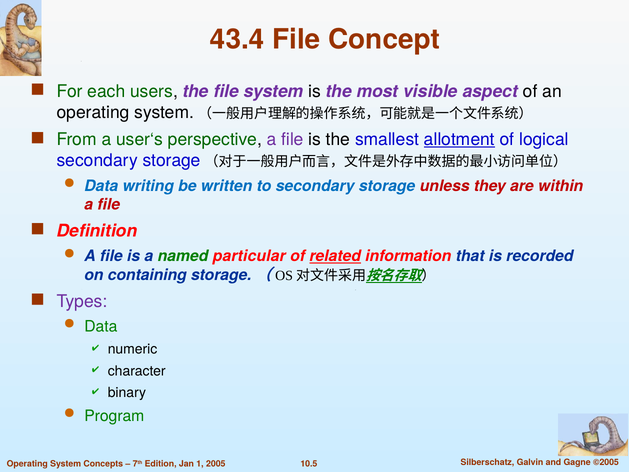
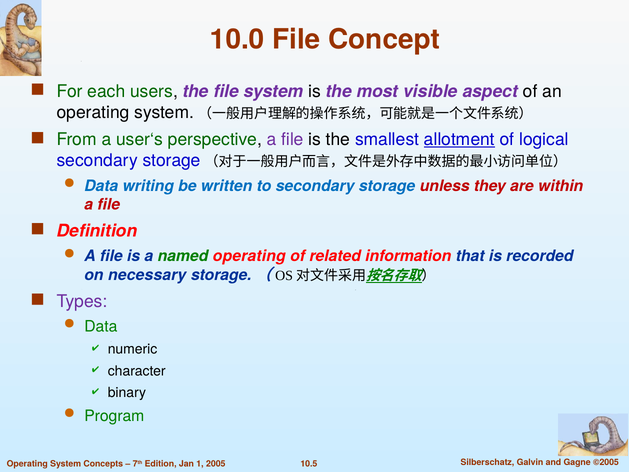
43.4: 43.4 -> 10.0 (237, 40)
named particular: particular -> operating (249, 256)
related underline: present -> none (335, 256)
containing: containing -> necessary (147, 275)
